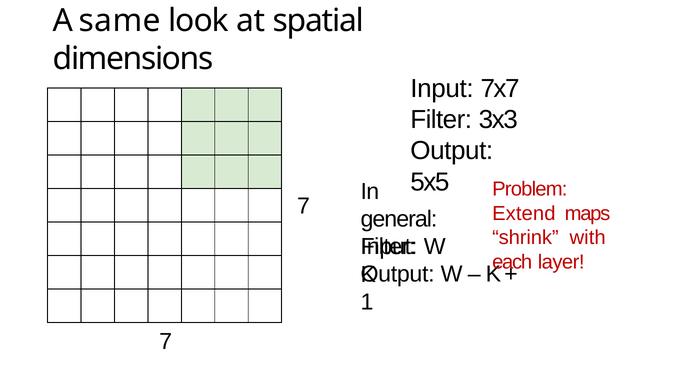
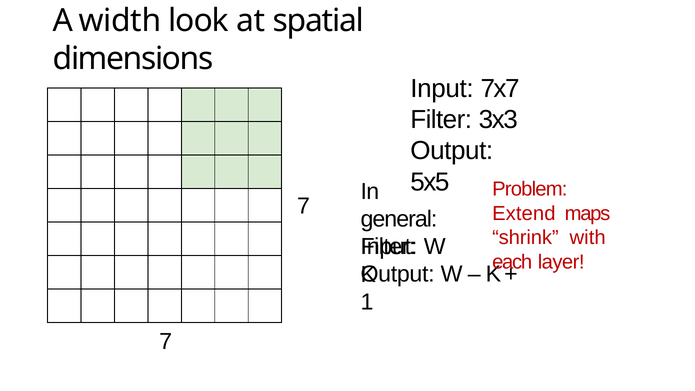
same: same -> width (120, 21)
